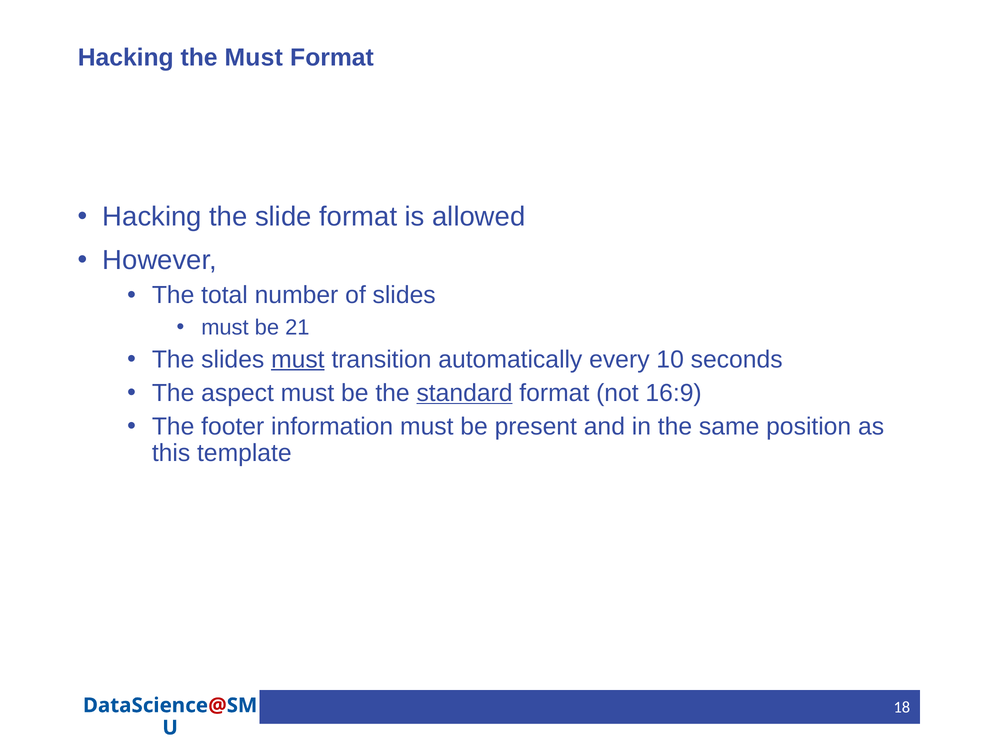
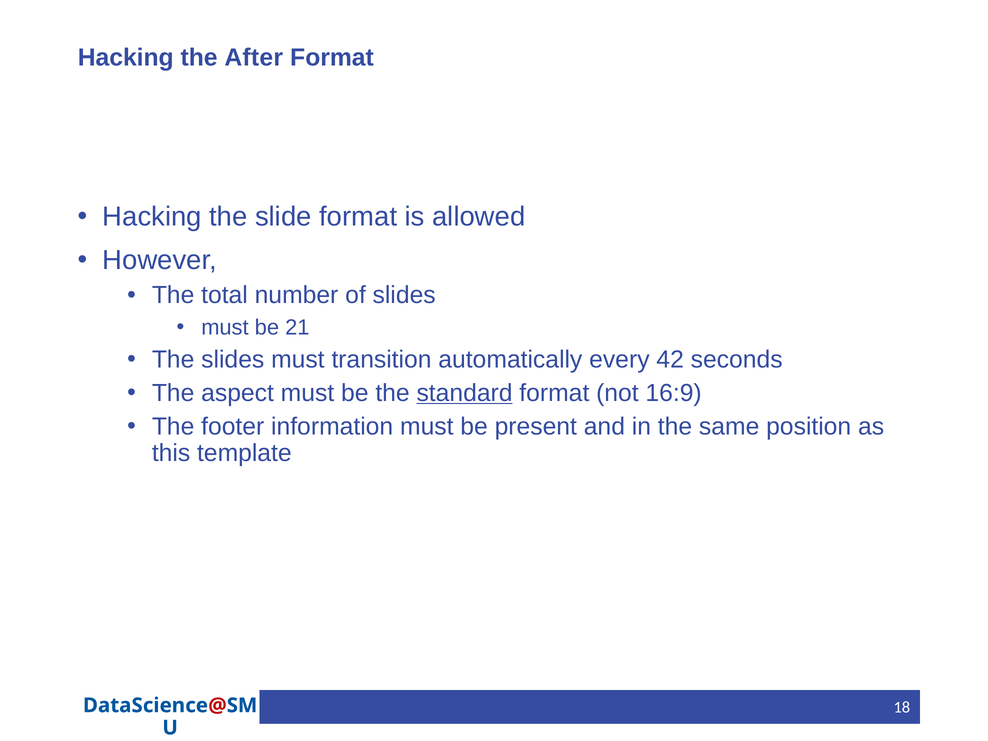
the Must: Must -> After (254, 58)
must underline: present -> none (298, 359)
10: 10 -> 42 (670, 359)
